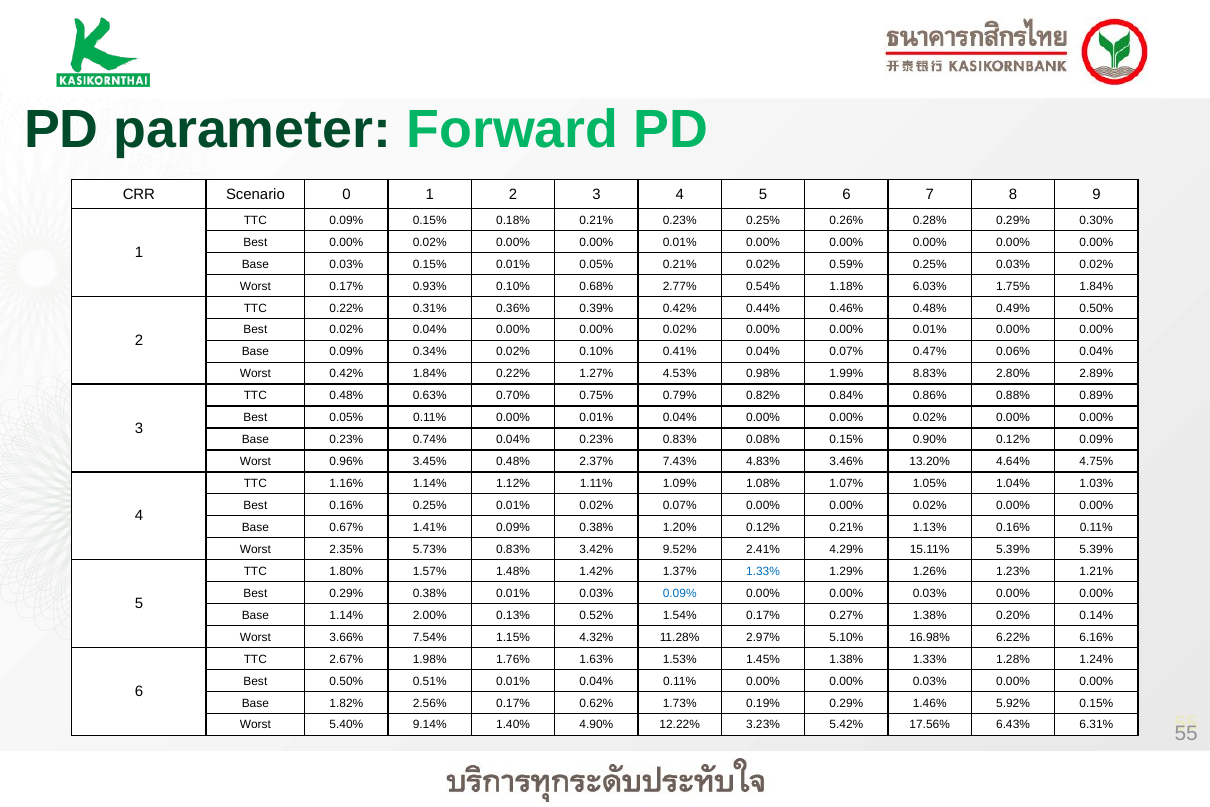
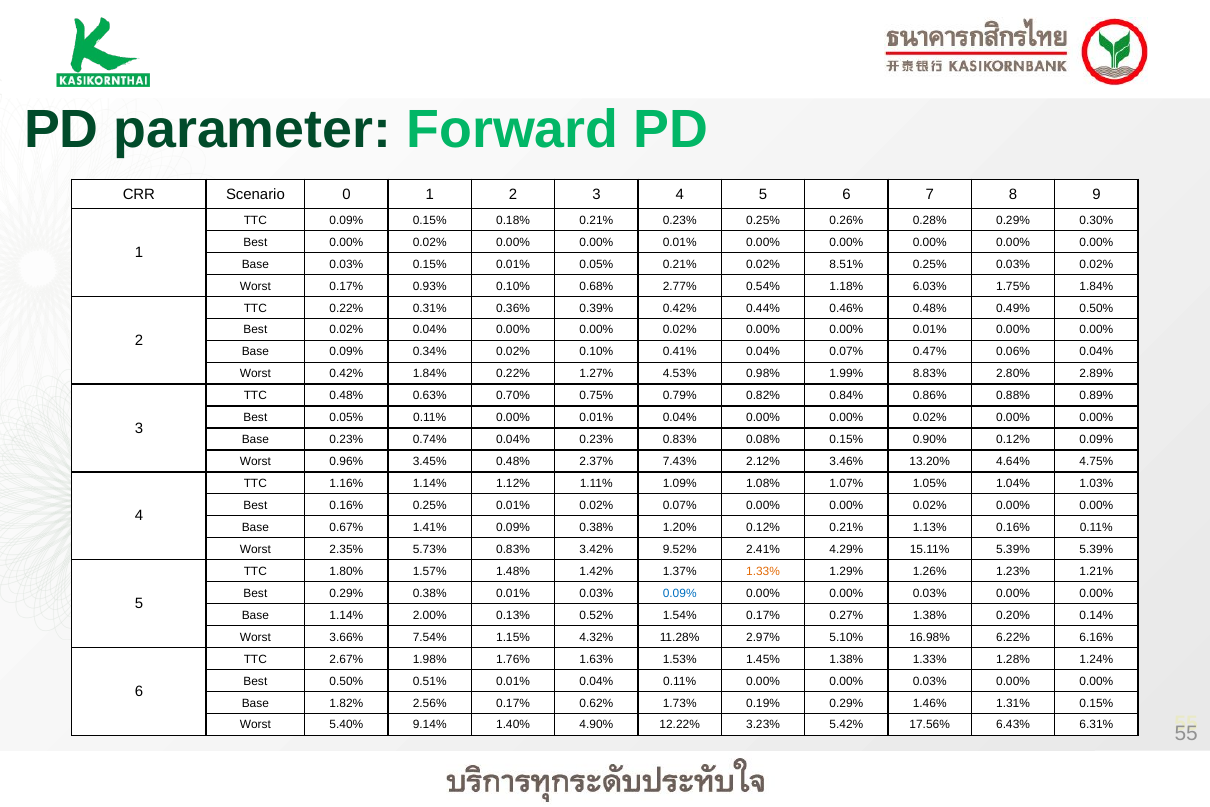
0.59%: 0.59% -> 8.51% (846, 264)
4.83%: 4.83% -> 2.12% (763, 462)
1.33% colour: blue -> orange (763, 571)
5.92%: 5.92% -> 1.31% (1013, 703)
